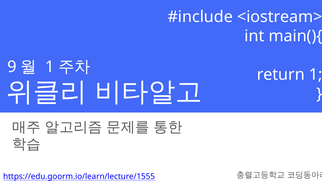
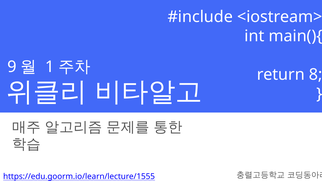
return 1: 1 -> 8 (316, 75)
